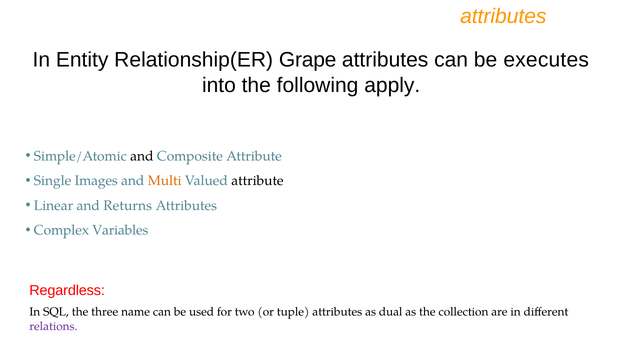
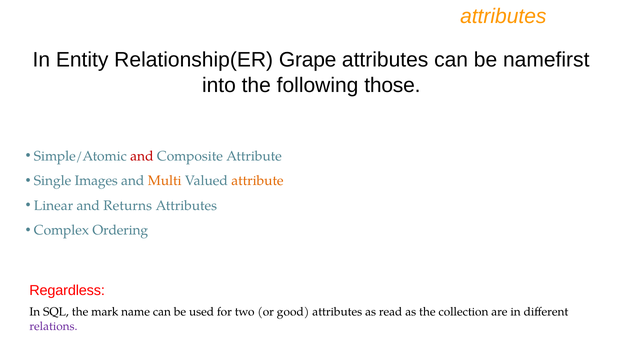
executes: executes -> namefirst (546, 60)
apply: apply -> those (392, 85)
and colour: black -> red (142, 156)
attribute colour: black -> orange (257, 181)
Variables: Variables -> Ordering (120, 231)
three: three -> mark (105, 312)
tuple: tuple -> good (293, 312)
dual: dual -> read (391, 312)
